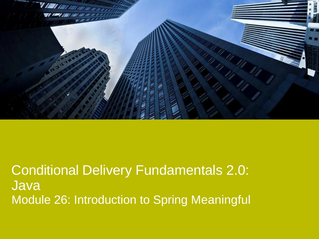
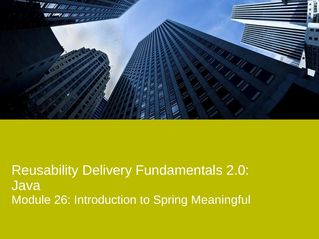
Conditional: Conditional -> Reusability (45, 170)
